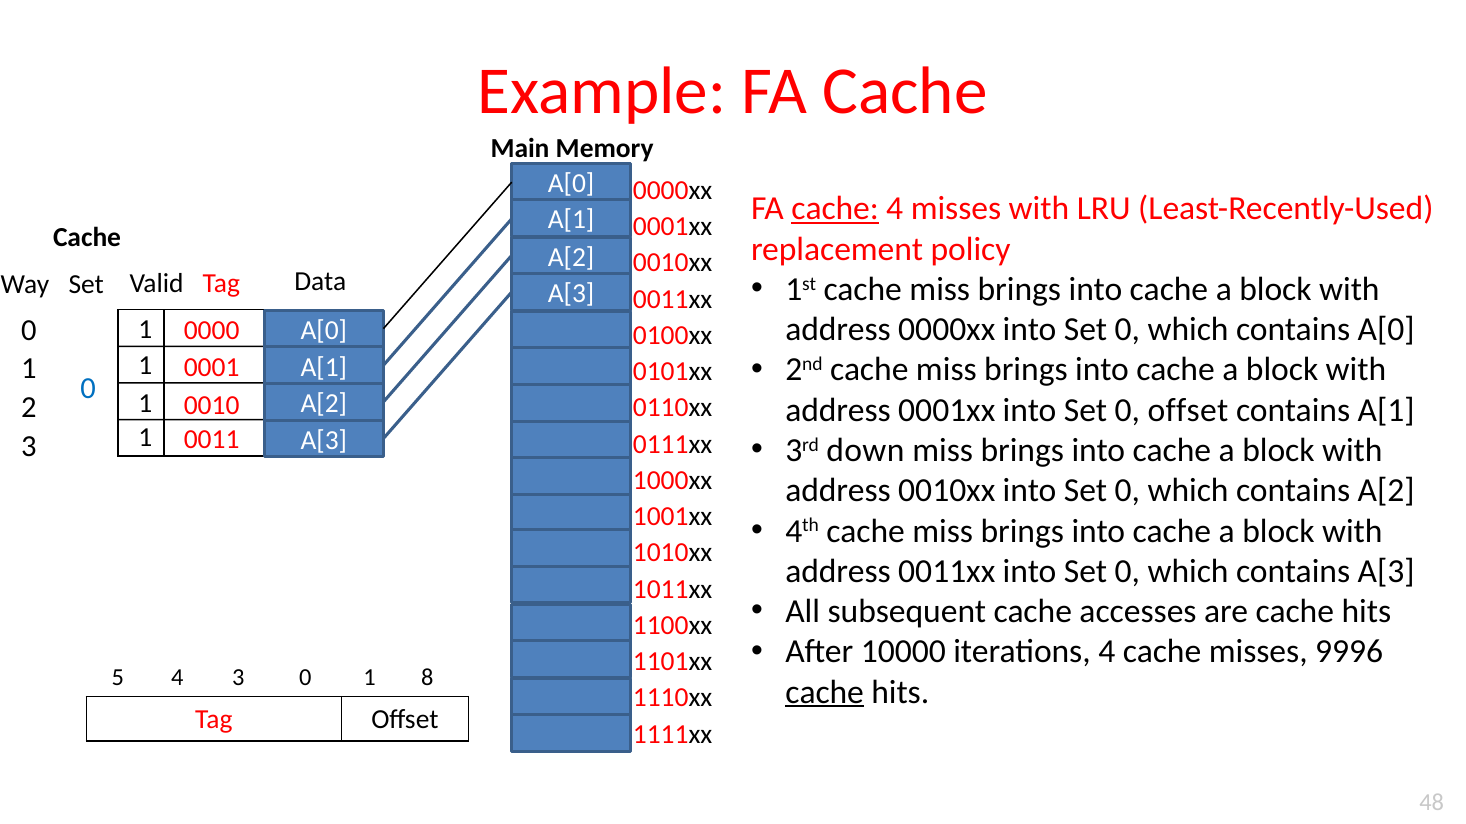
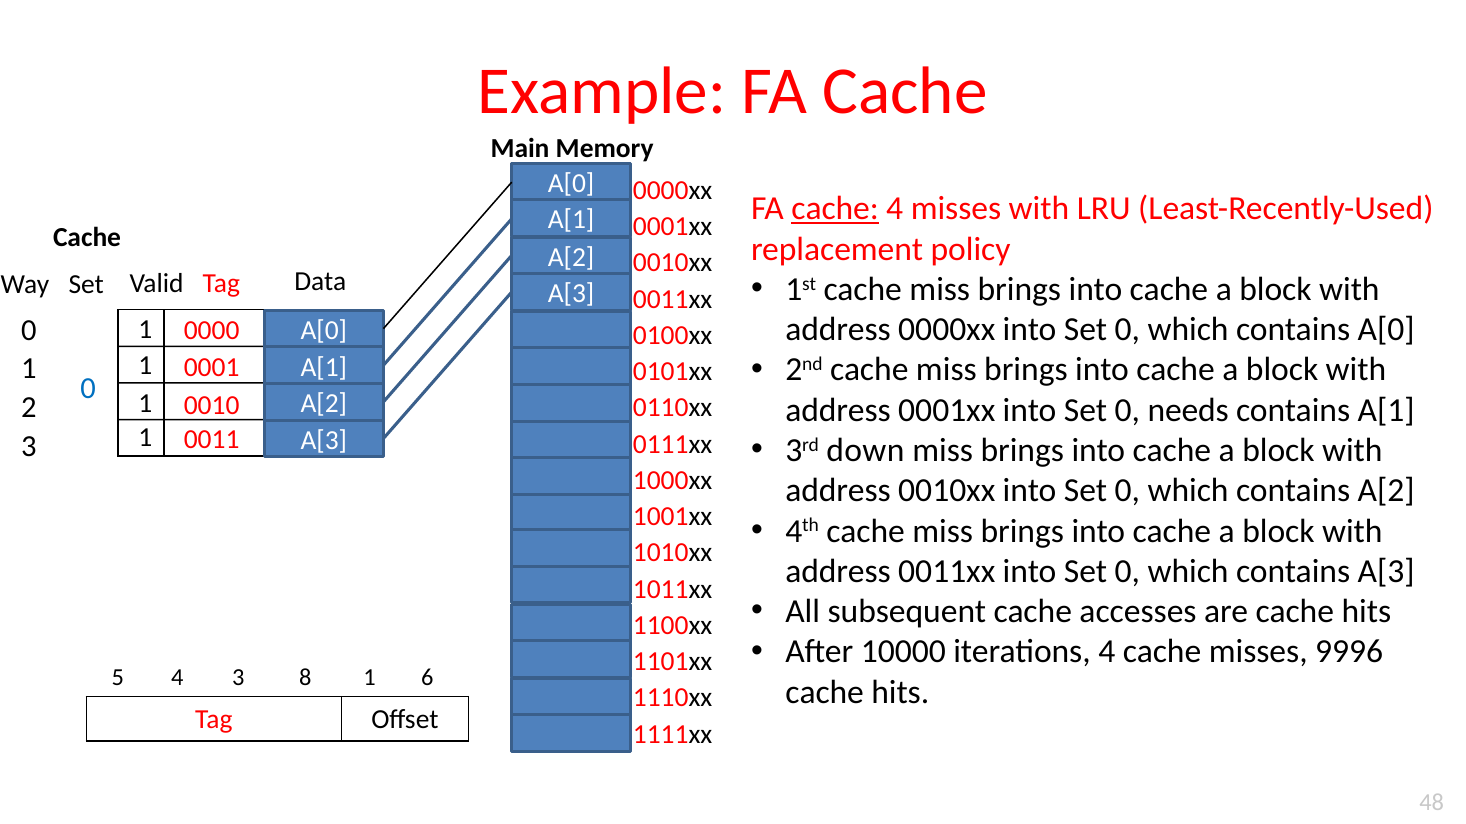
0 offset: offset -> needs (1188, 410)
3 0: 0 -> 8 (305, 678)
8: 8 -> 6 (427, 678)
cache underline: present -> none (825, 693)
